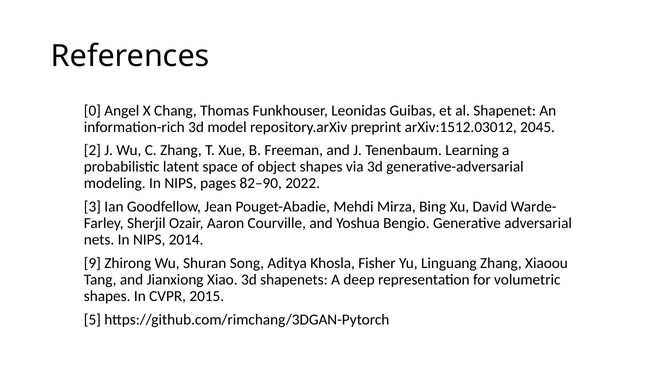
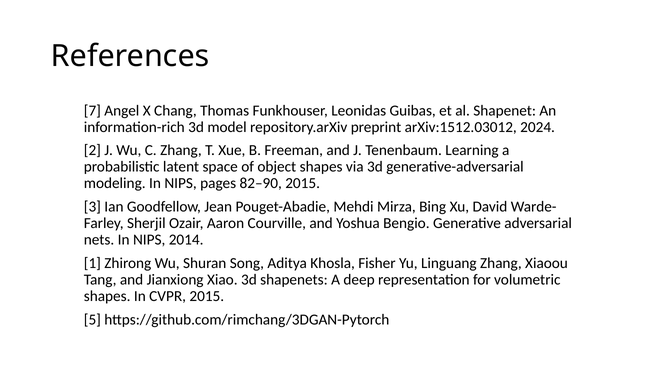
0: 0 -> 7 (92, 111)
2045: 2045 -> 2024 (538, 127)
82–90 2022: 2022 -> 2015 (303, 183)
9: 9 -> 1 (92, 263)
